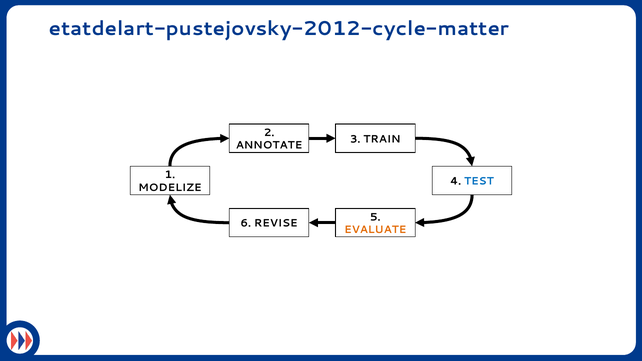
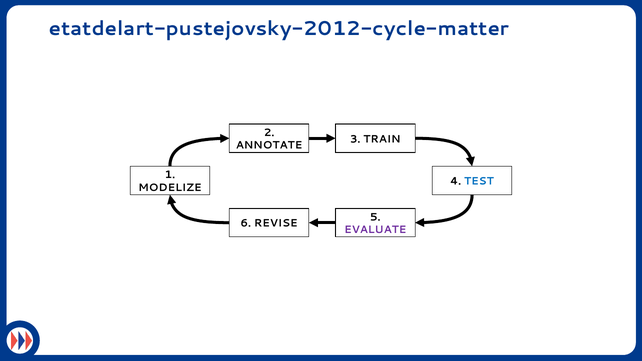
EVALUATE colour: orange -> purple (375, 230)
